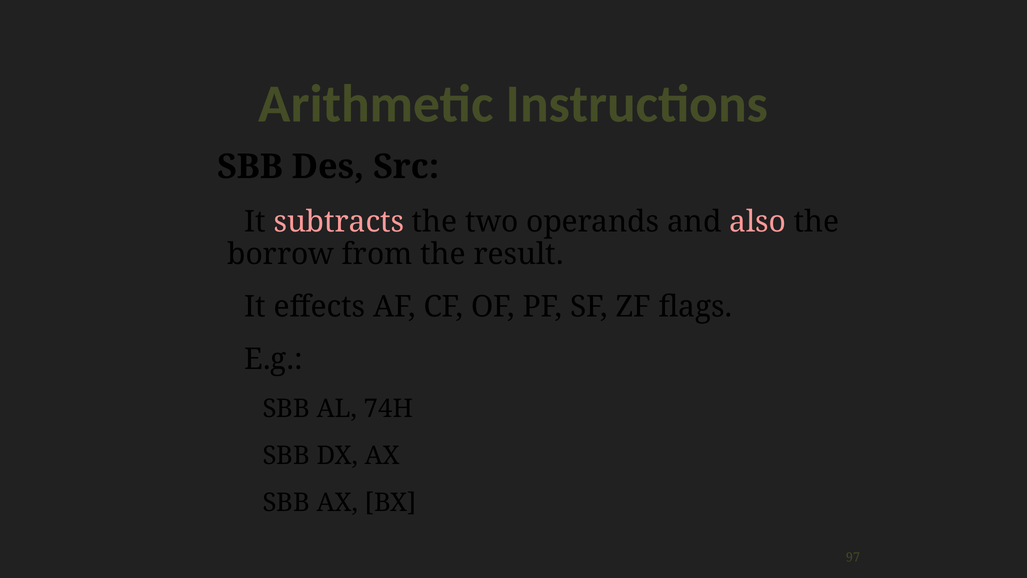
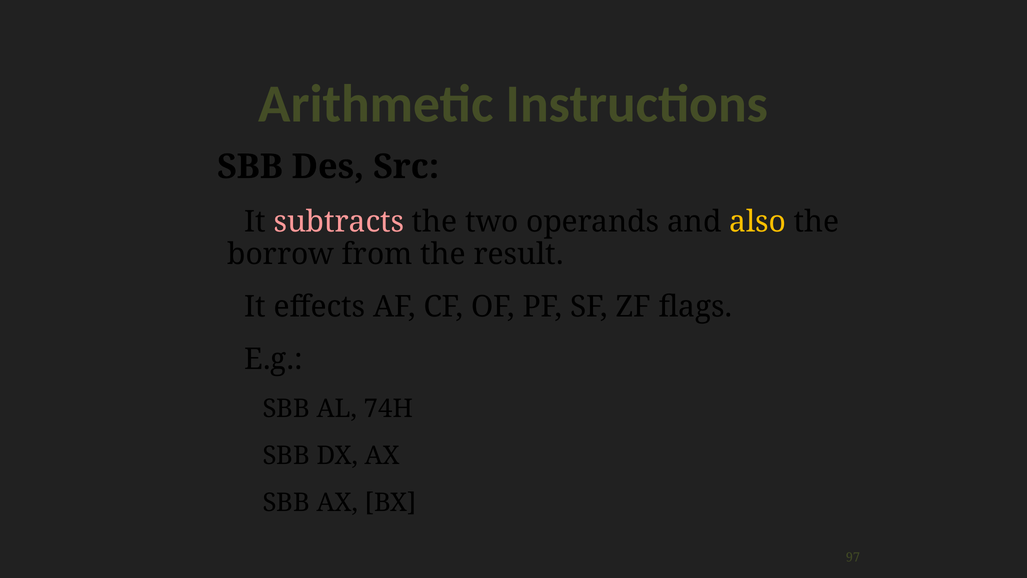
also colour: pink -> yellow (758, 222)
